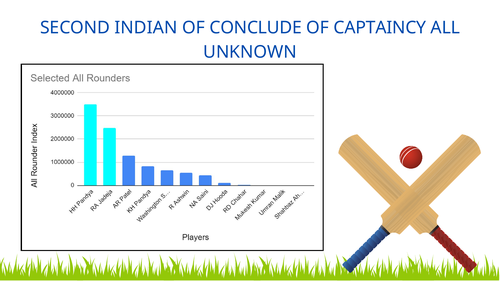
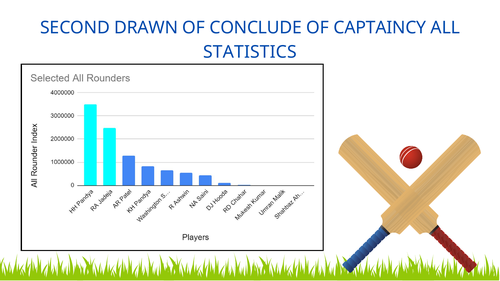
INDIAN: INDIAN -> DRAWN (146, 28)
UNKNOWN: UNKNOWN -> STATISTICS (250, 52)
